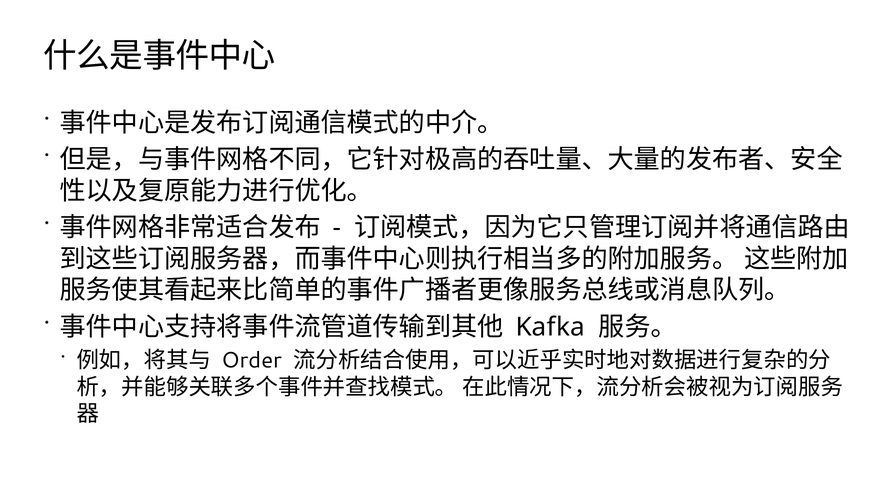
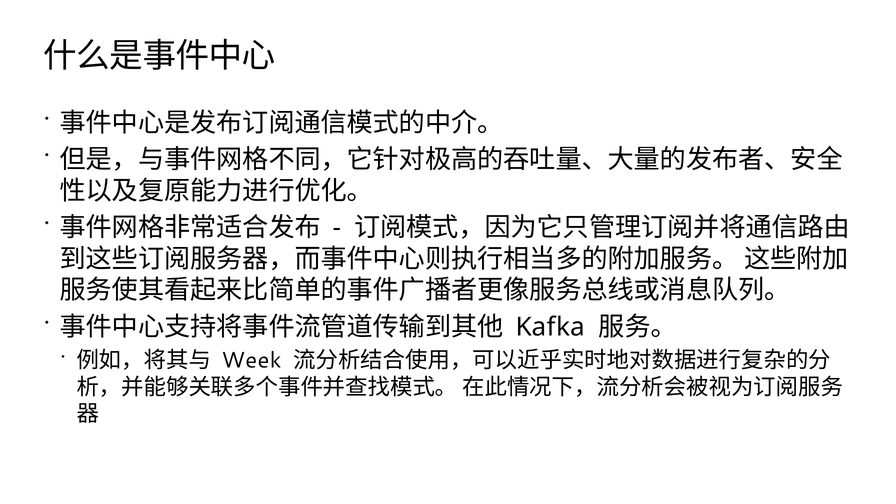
Order: Order -> Week (251, 360)
